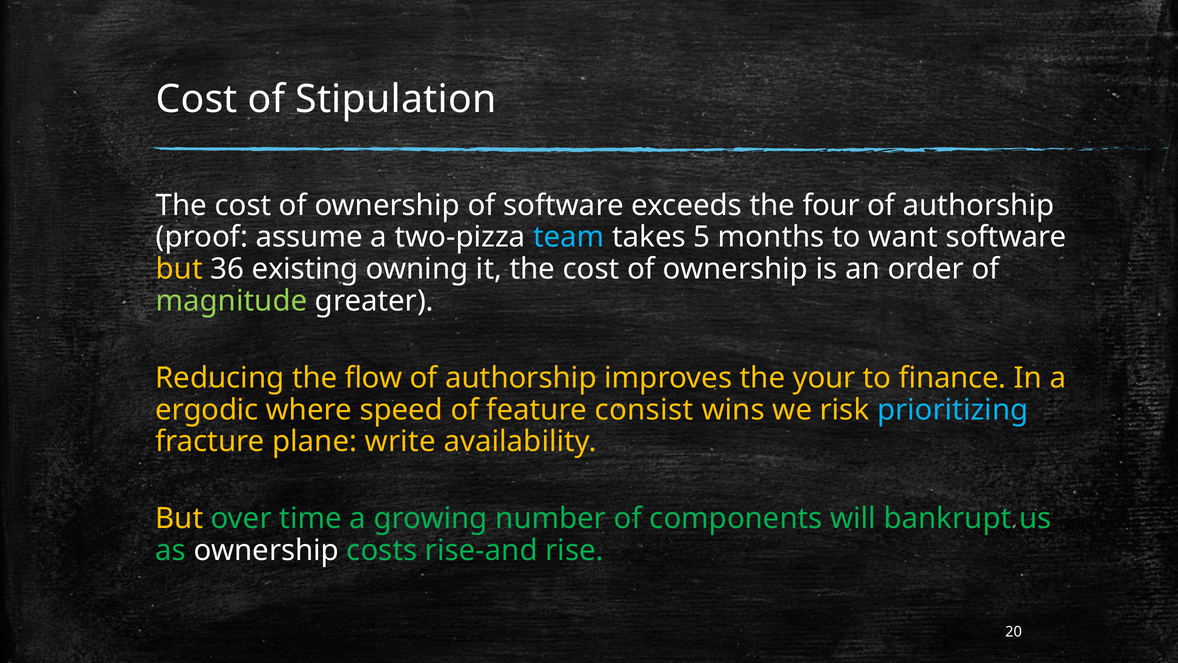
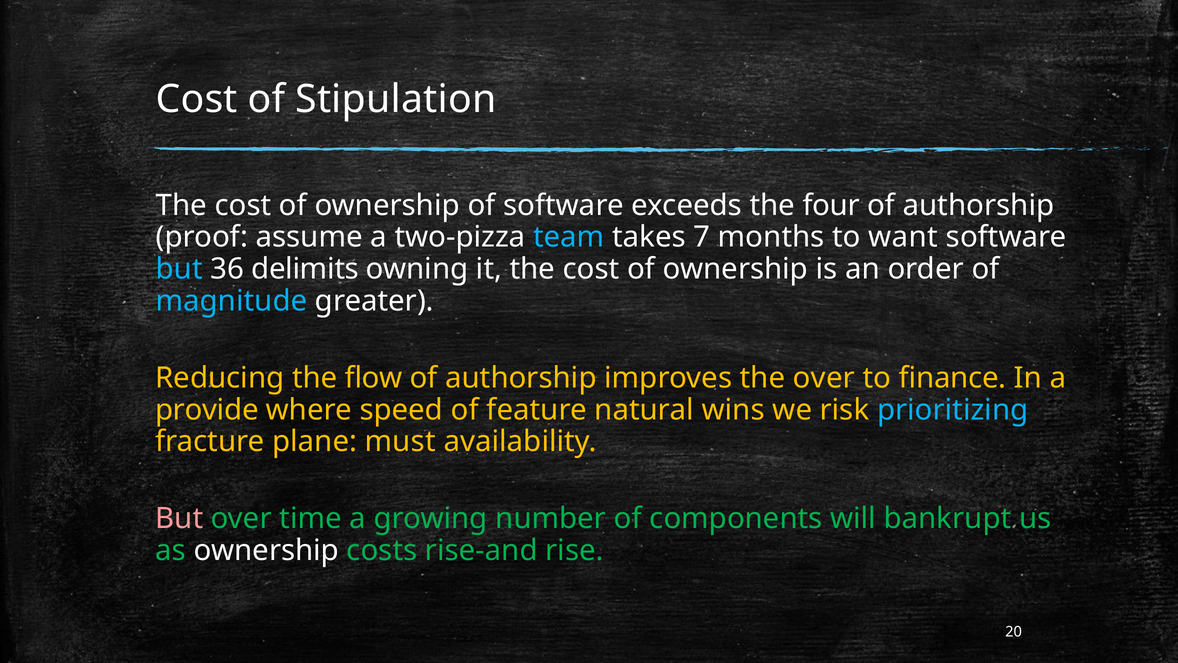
5: 5 -> 7 (702, 237)
but colour: yellow -> light blue (179, 269)
existing: existing -> delimits (305, 269)
magnitude colour: light green -> light blue (232, 301)
the your: your -> over (824, 378)
ergodic: ergodic -> provide (207, 410)
consist: consist -> natural (644, 410)
write: write -> must (400, 442)
But colour: yellow -> pink (179, 518)
